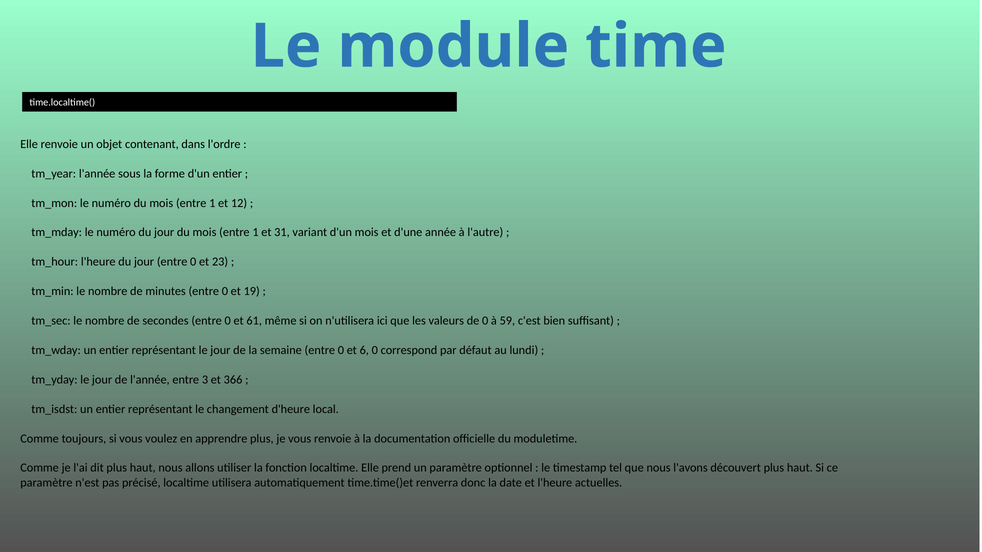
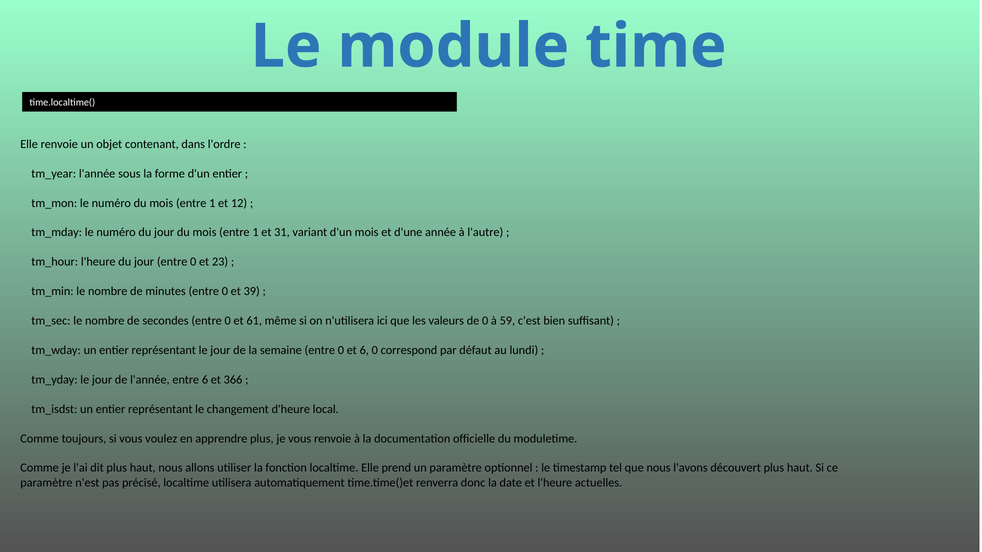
19: 19 -> 39 (252, 292)
entre 3: 3 -> 6 (205, 380)
